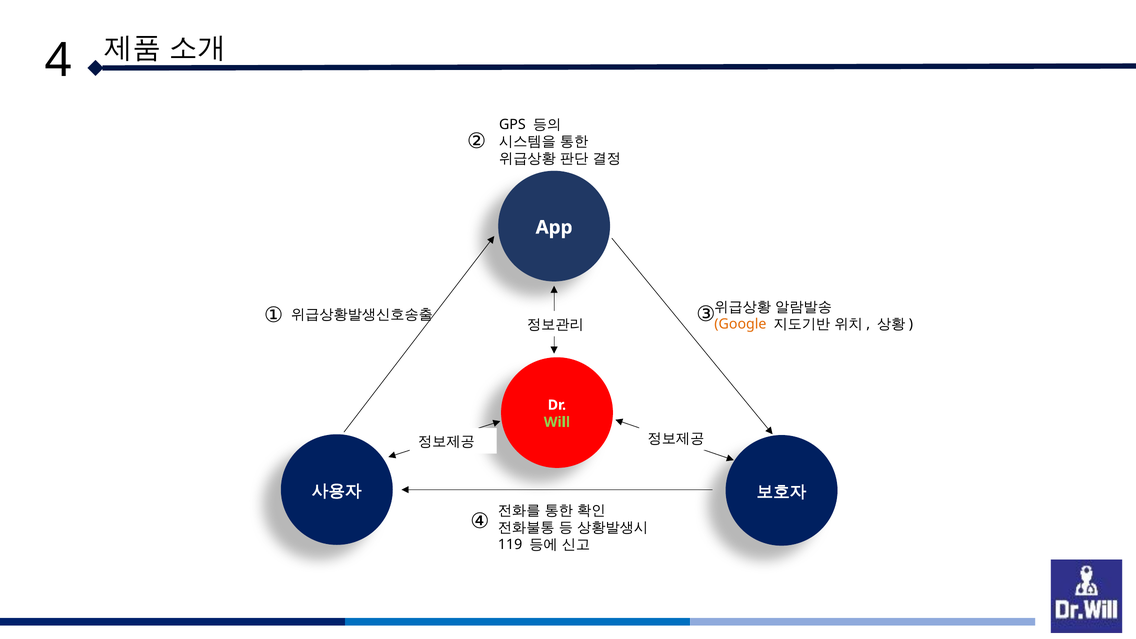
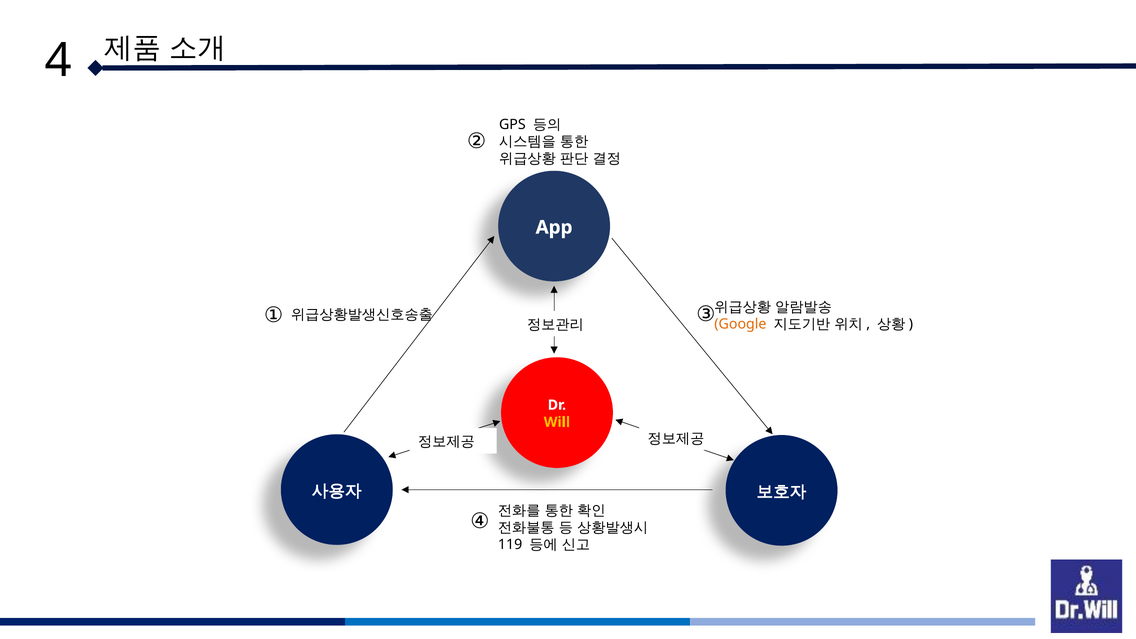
Will colour: light green -> yellow (557, 422)
